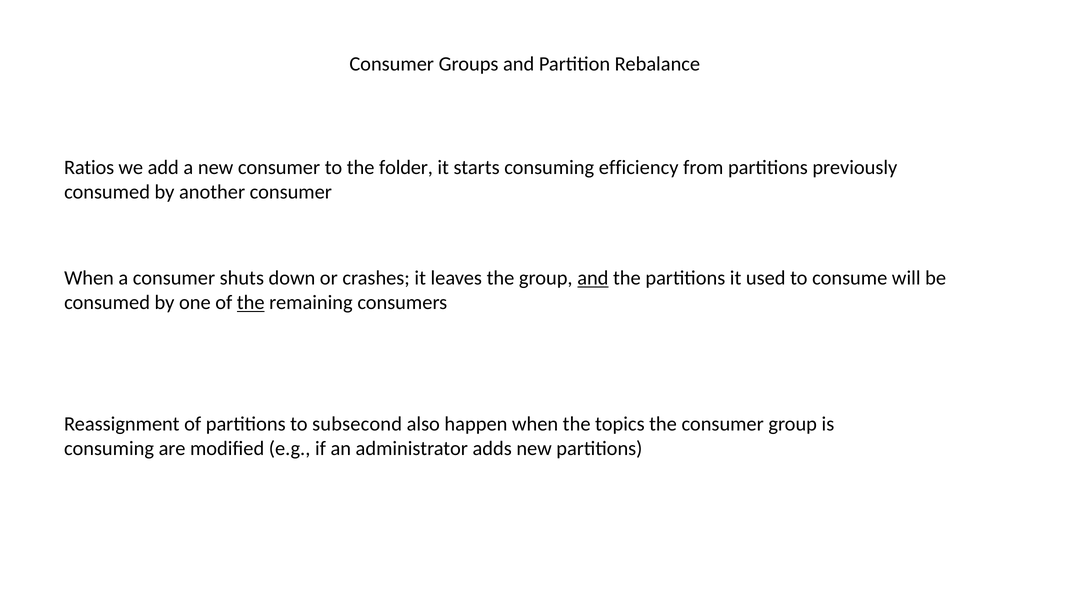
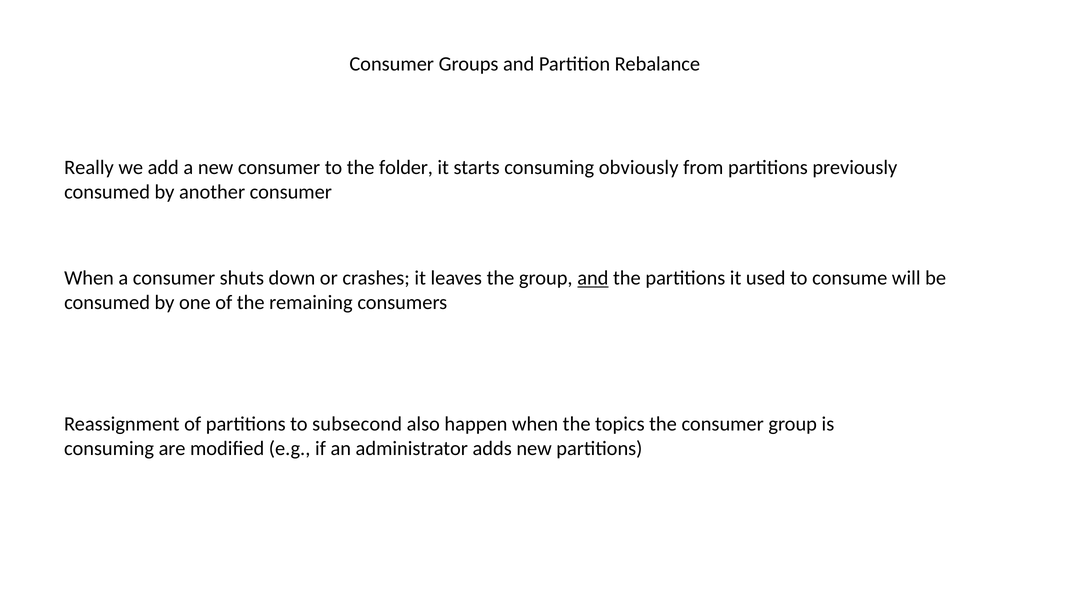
Ratios: Ratios -> Really (89, 168)
efficiency: efficiency -> obviously (639, 168)
the underline: present -> none (251, 303)
